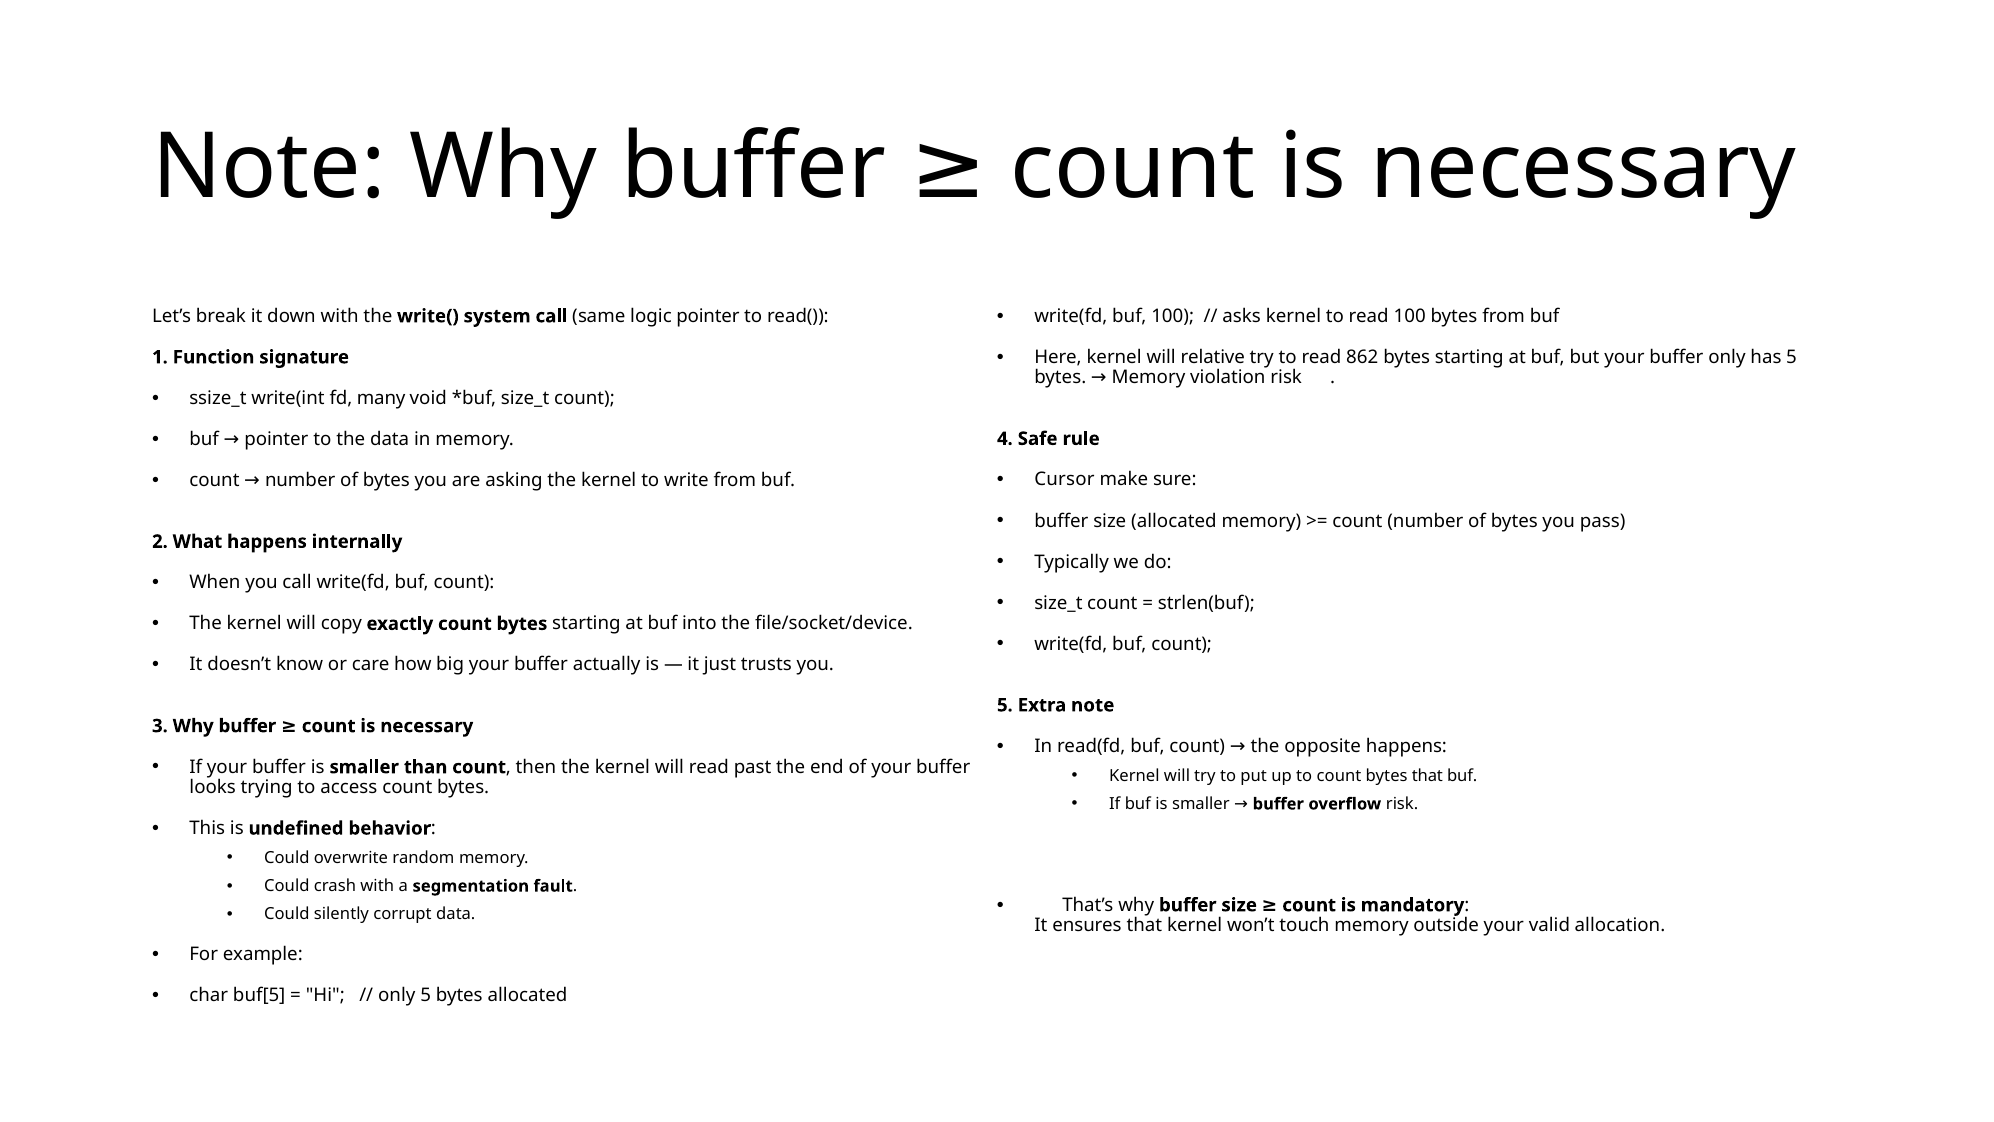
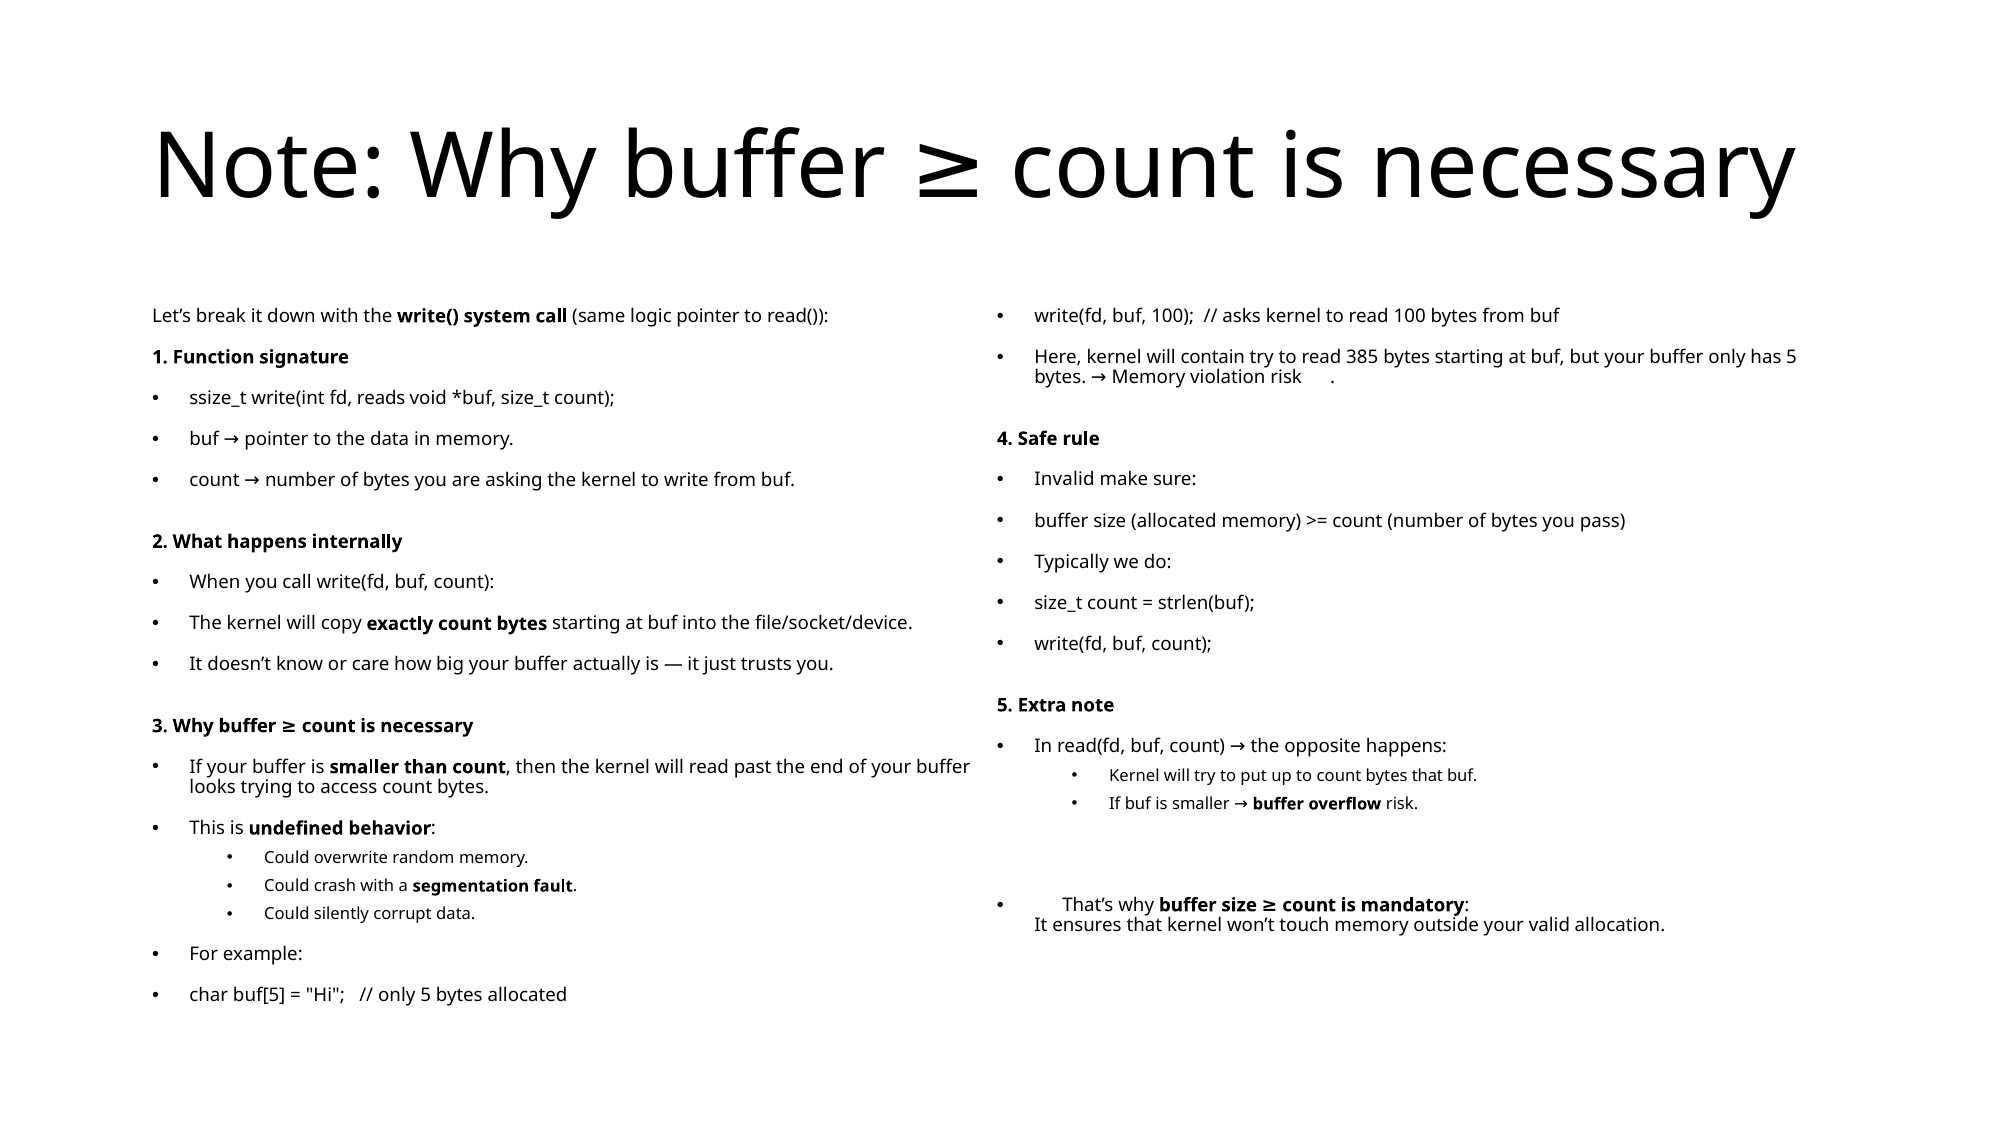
relative: relative -> contain (1213, 357)
862: 862 -> 385 (1362, 357)
many: many -> reads (381, 398)
Cursor: Cursor -> Invalid (1064, 480)
